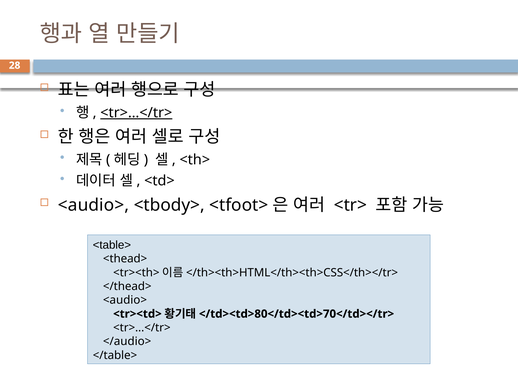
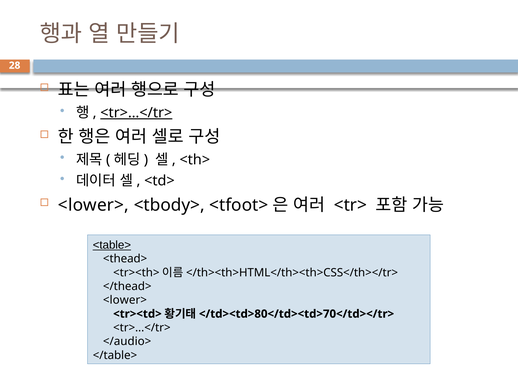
<audio>: <audio> -> <lower> (93, 205)
<table> underline: none -> present (112, 245)
<audio>: <audio> -> <lower> (125, 301)
